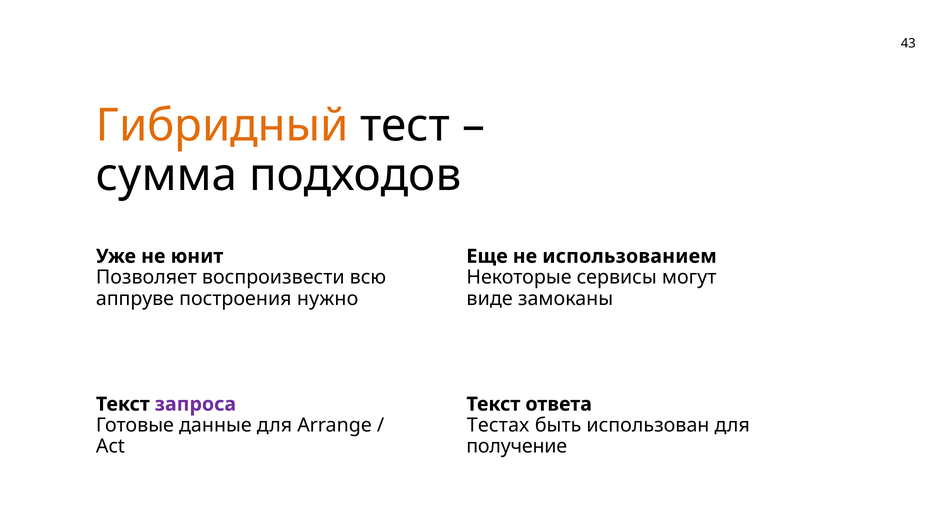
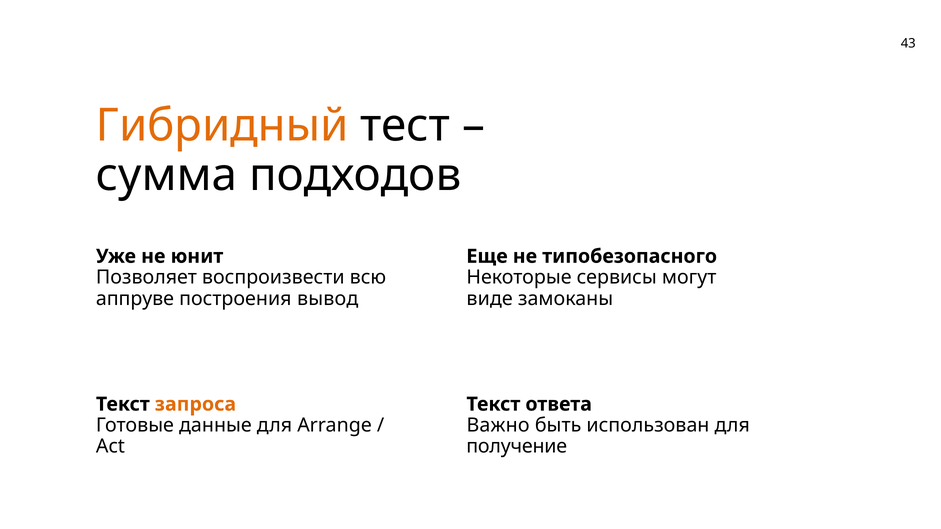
использованием: использованием -> типобезопасного (630, 256)
нужно: нужно -> вывод (328, 299)
запроса colour: purple -> orange (195, 404)
Тестах: Тестах -> Важно (498, 426)
